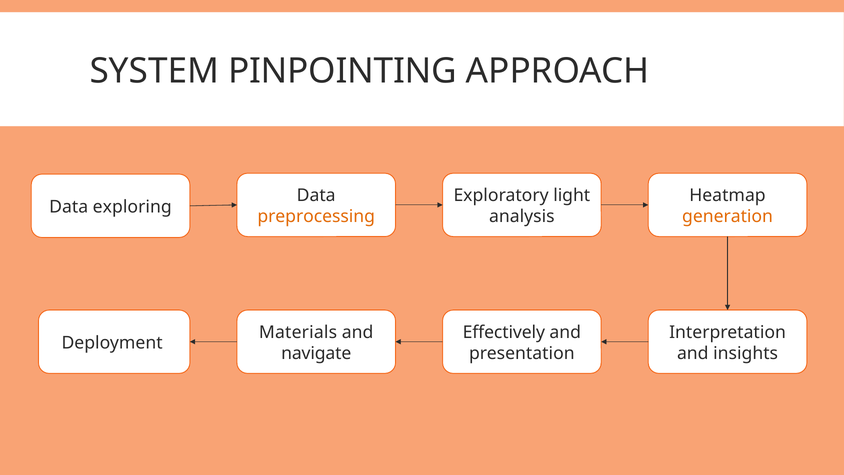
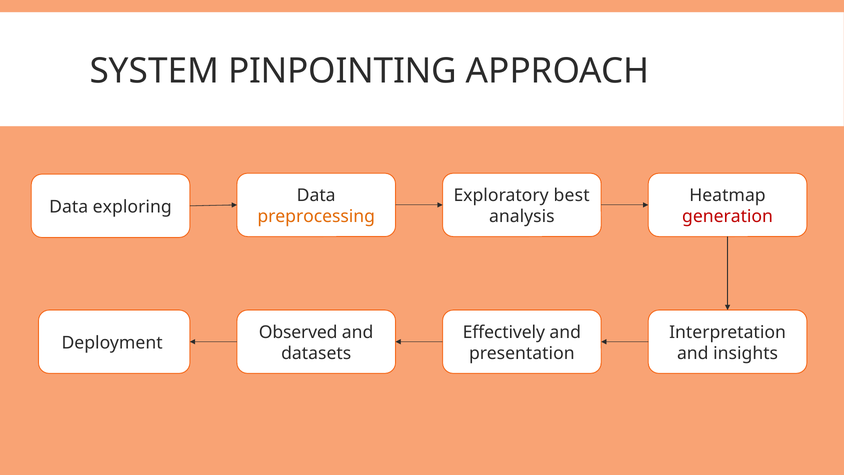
light: light -> best (572, 195)
generation colour: orange -> red (728, 217)
Materials: Materials -> Observed (298, 332)
navigate: navigate -> datasets (316, 353)
